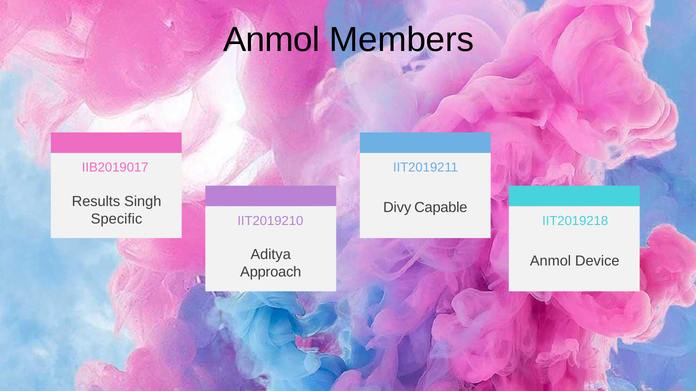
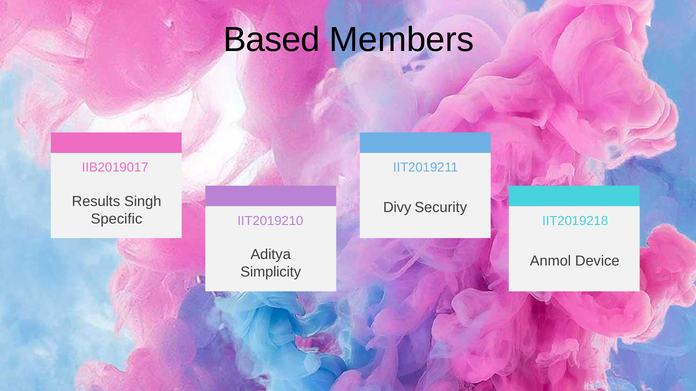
Anmol: Anmol -> Based (272, 40)
Capable: Capable -> Security (441, 208)
Approach: Approach -> Simplicity (271, 272)
